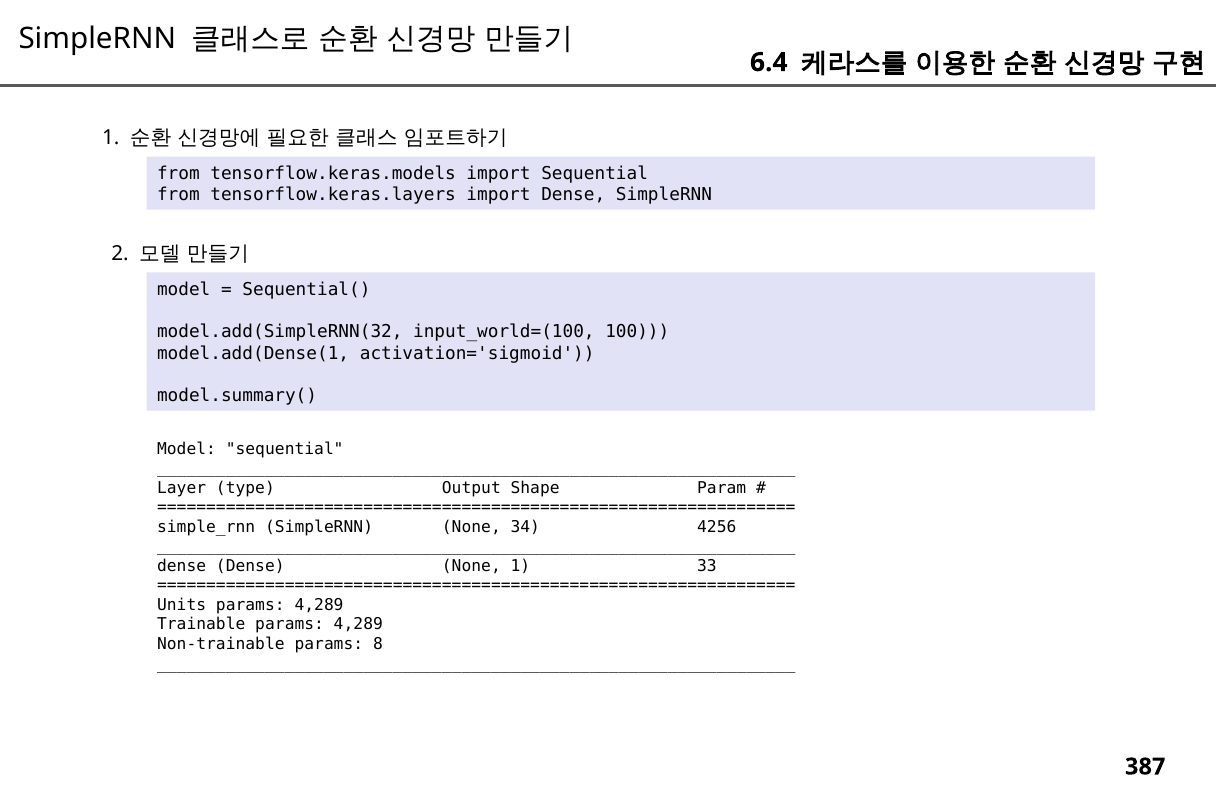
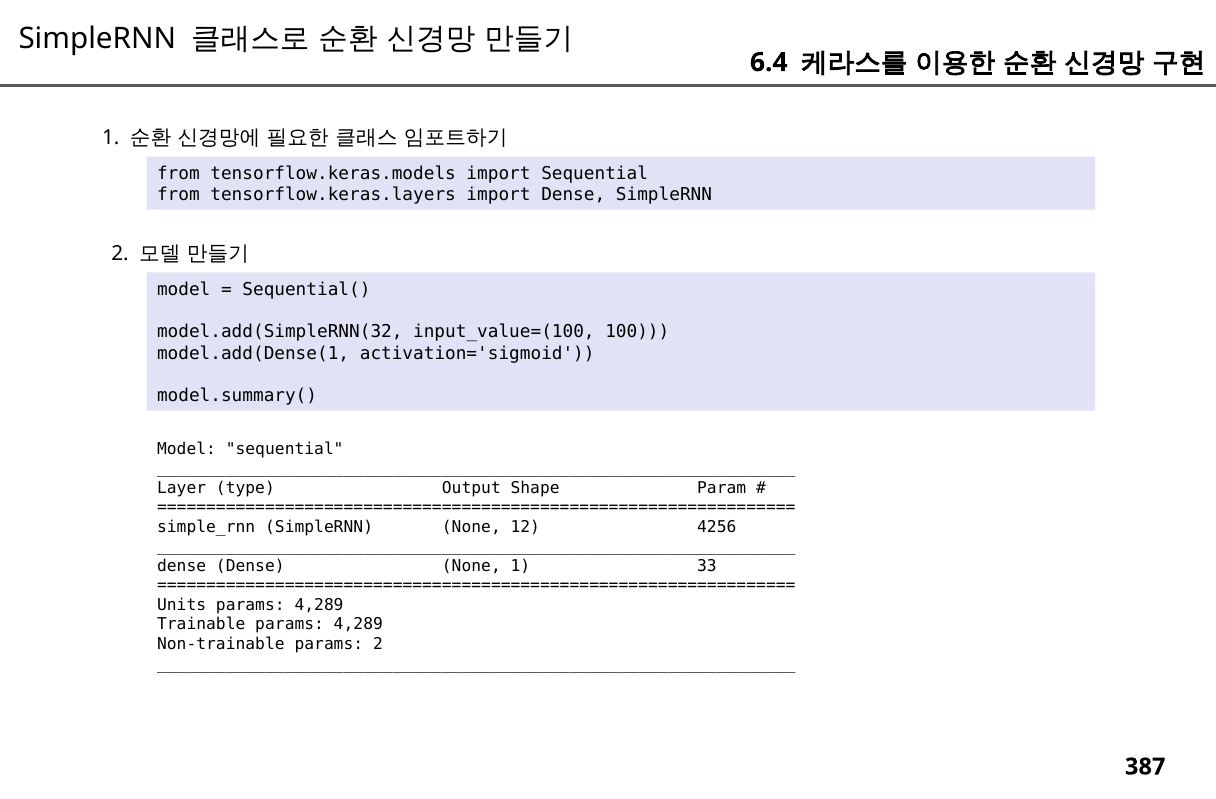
input_world=(100: input_world=(100 -> input_value=(100 (504, 332)
34: 34 -> 12 (525, 527)
params 8: 8 -> 2 (378, 644)
